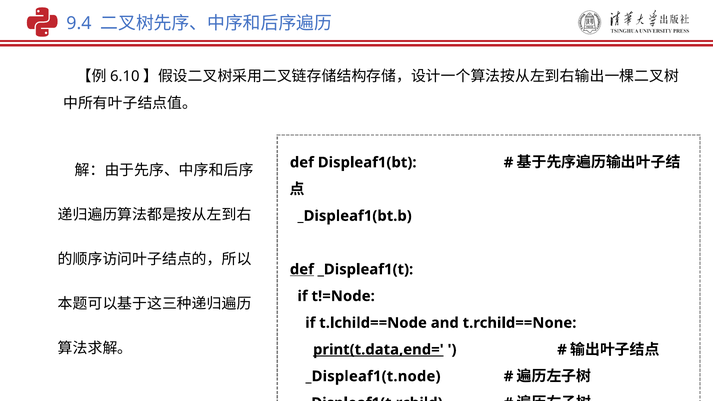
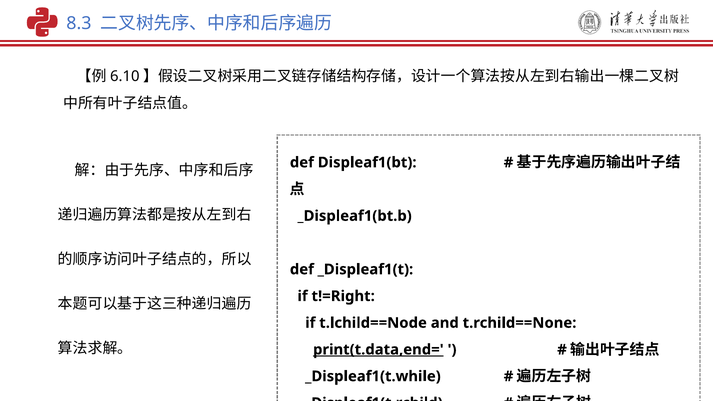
9.4: 9.4 -> 8.3 (79, 23)
def underline: present -> none (302, 269)
t!=Node: t!=Node -> t!=Right (343, 296)
_Displeaf1(t.node: _Displeaf1(t.node -> _Displeaf1(t.while (373, 376)
